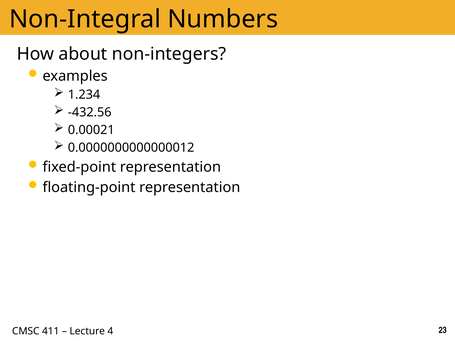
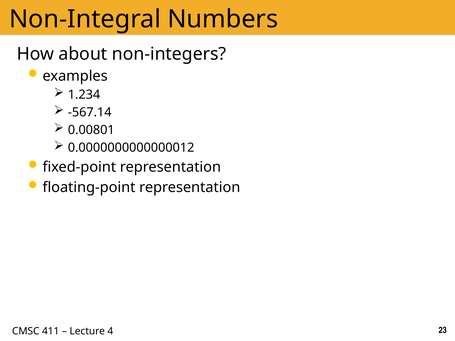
-432.56: -432.56 -> -567.14 (90, 112)
0.00021: 0.00021 -> 0.00801 (91, 130)
